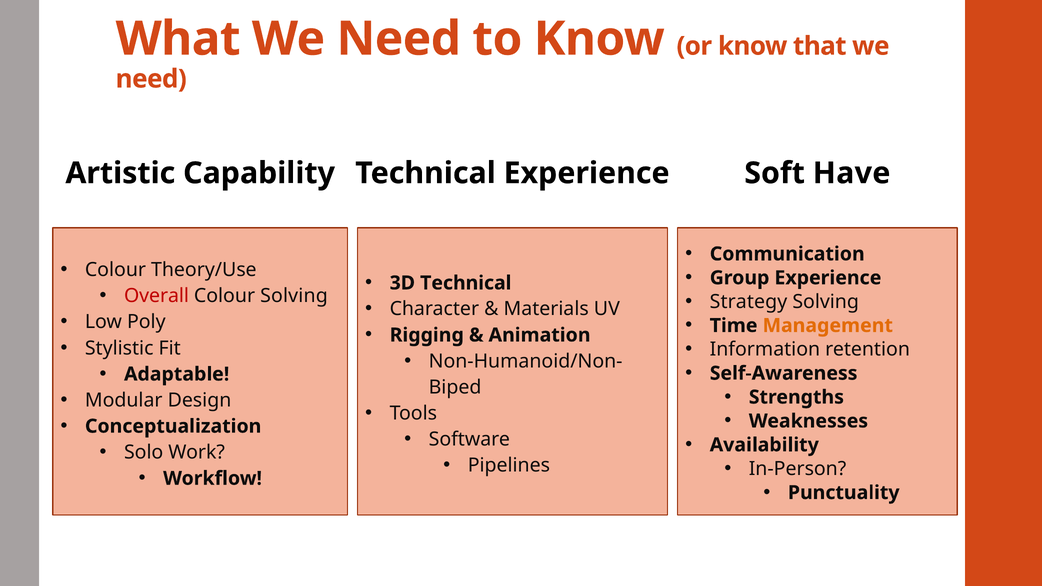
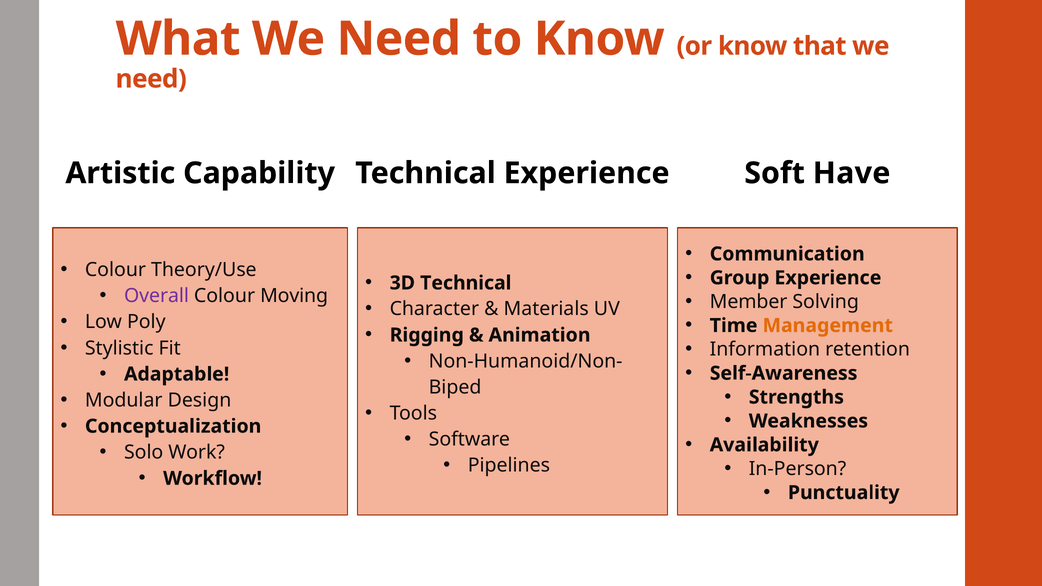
Overall colour: red -> purple (156, 296)
Colour Solving: Solving -> Moving (294, 296)
Strategy: Strategy -> Member (749, 302)
